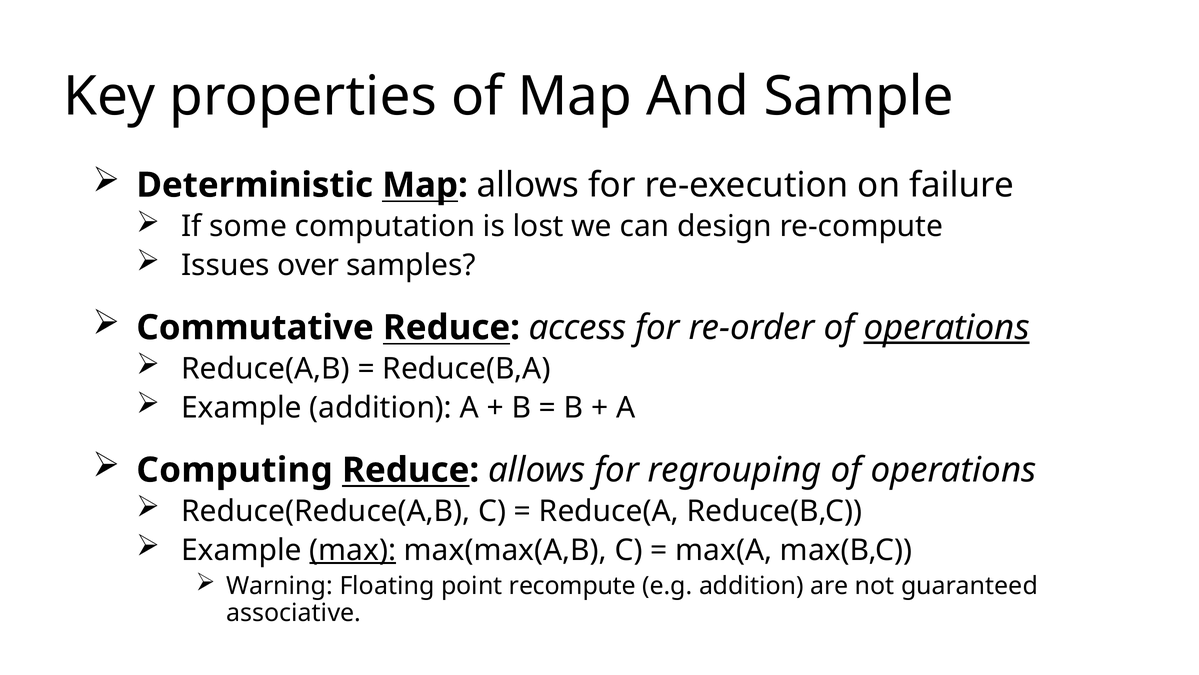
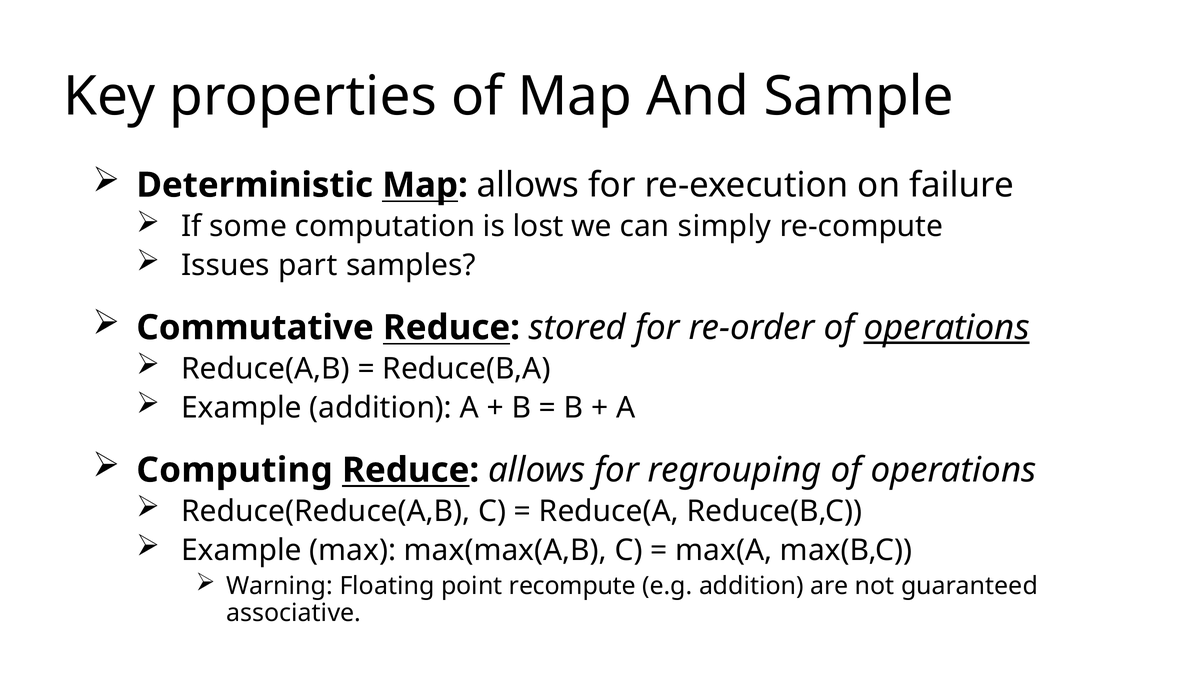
design: design -> simply (724, 226)
over: over -> part (308, 265)
access: access -> stored (578, 327)
max underline: present -> none (353, 550)
